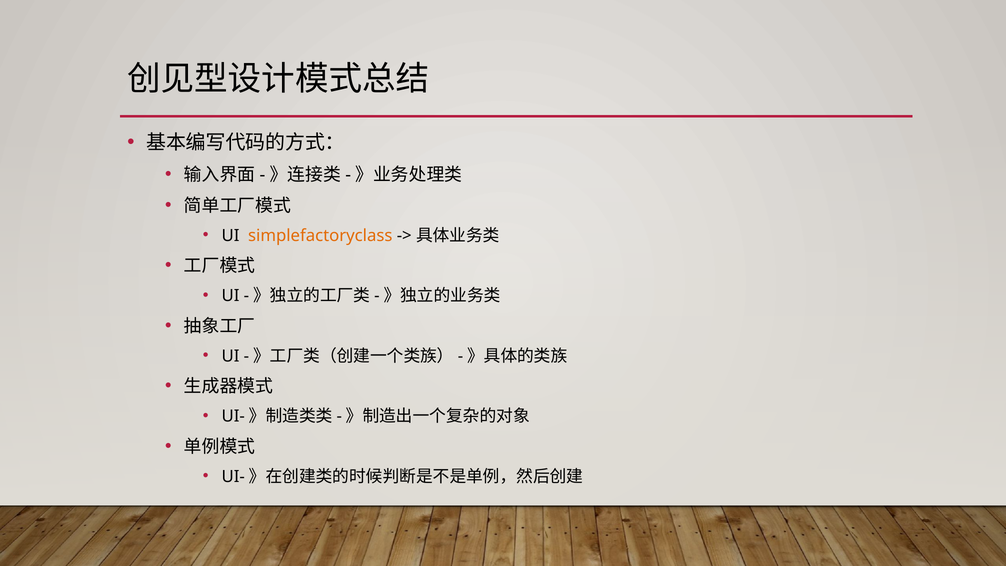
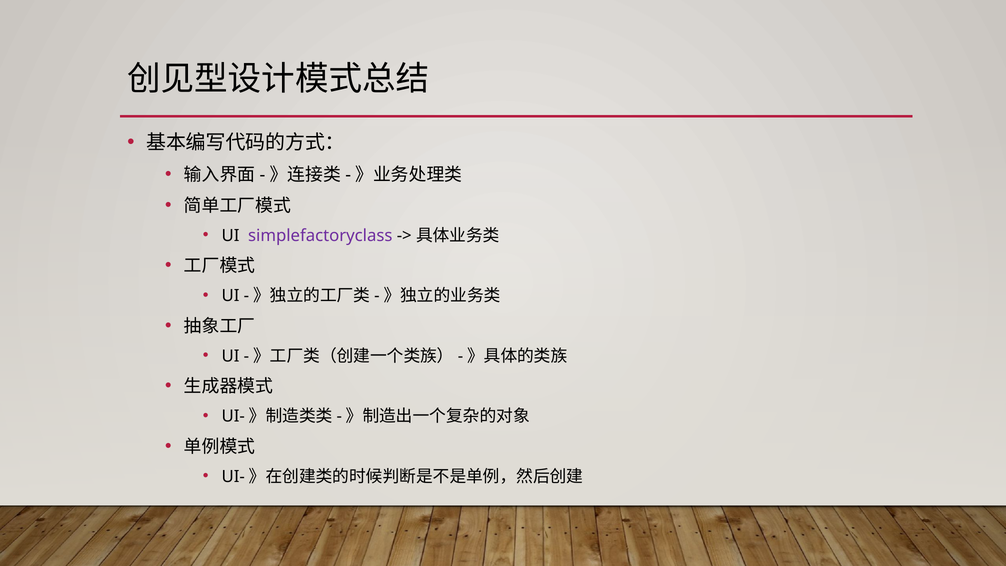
simplefactoryclass colour: orange -> purple (320, 235)
